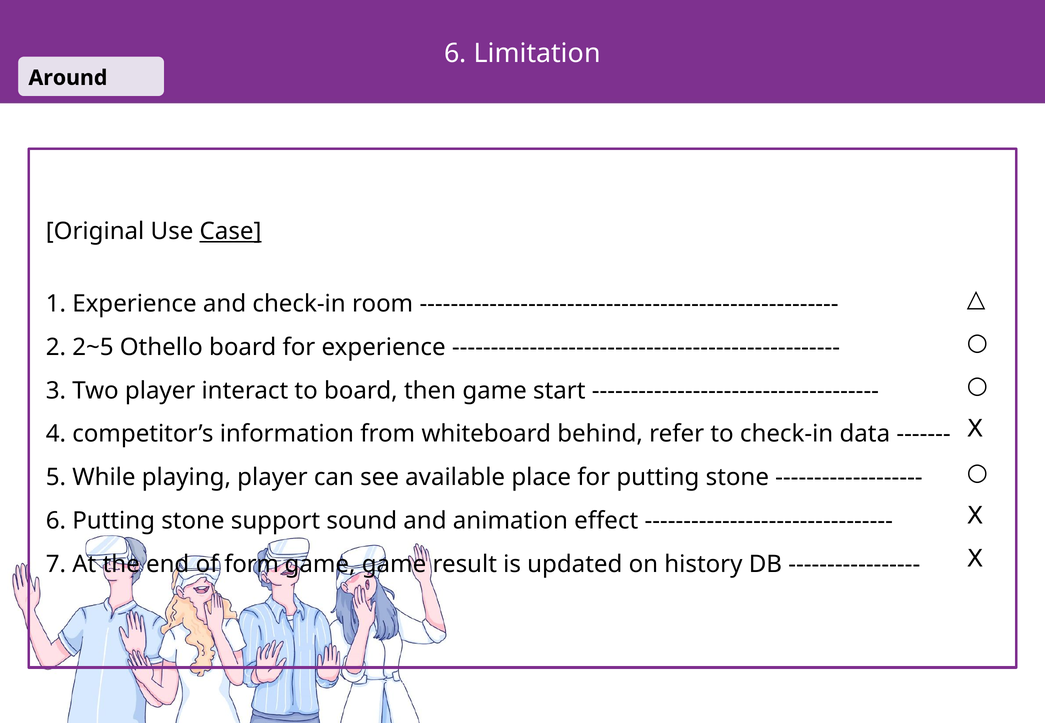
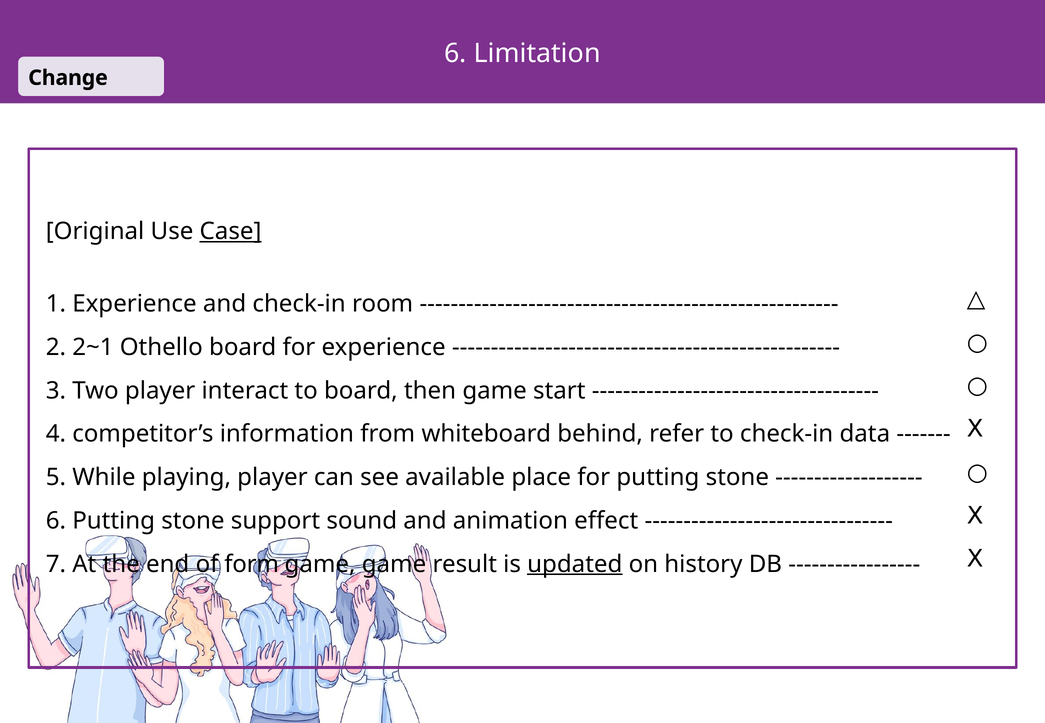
Around: Around -> Change (68, 78)
2~5: 2~5 -> 2~1 (93, 347)
updated underline: none -> present (575, 564)
